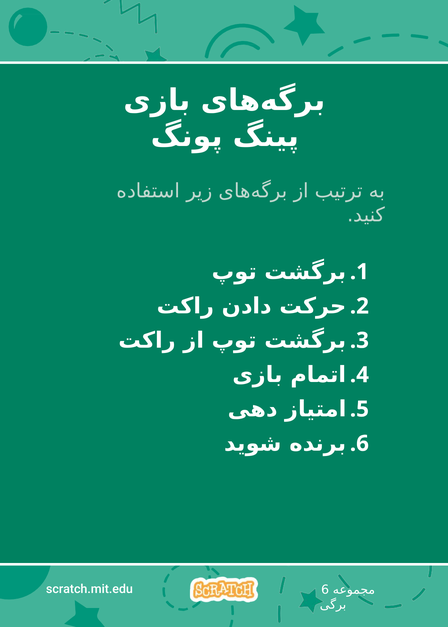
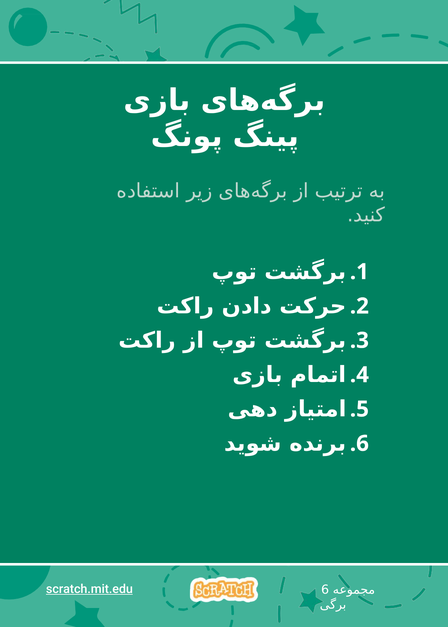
scratch.mit.edu underline: none -> present (89, 589)
